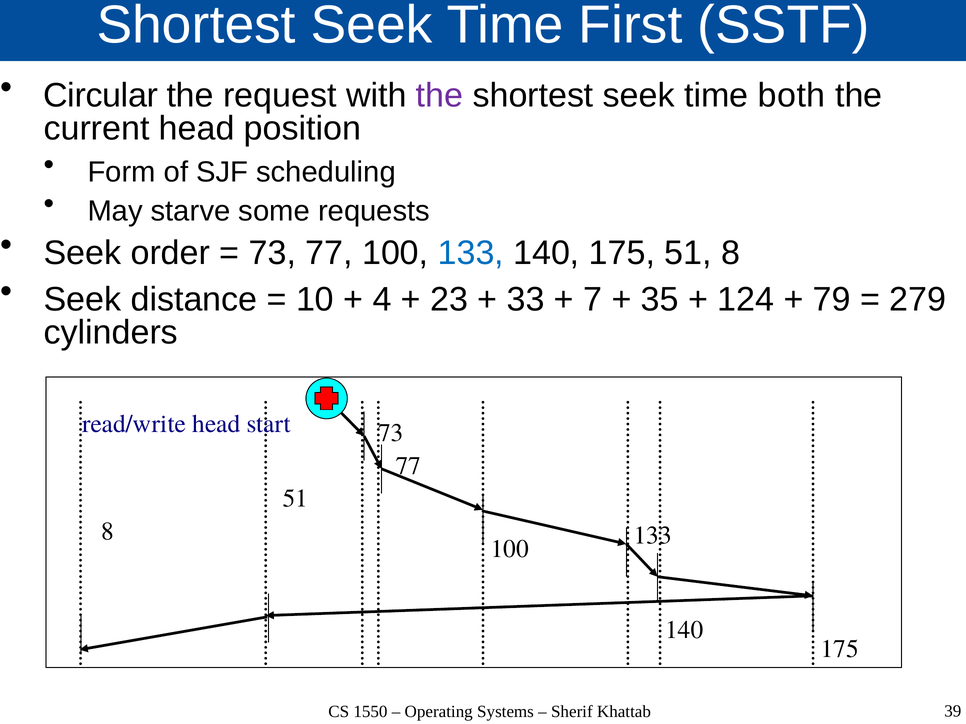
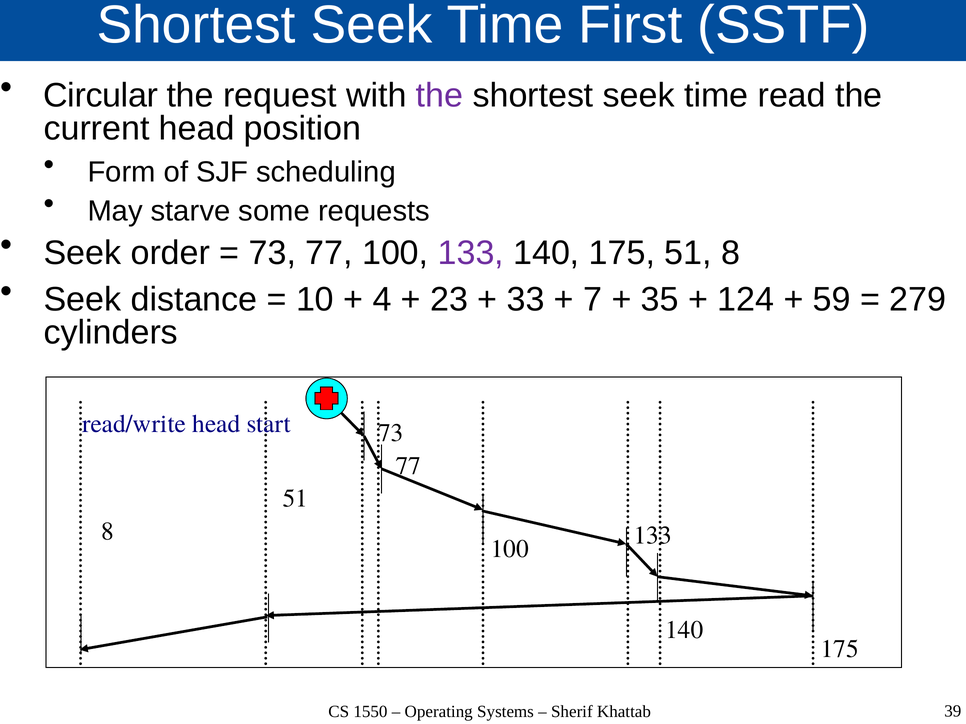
both: both -> read (792, 96)
133 colour: blue -> purple (471, 253)
79: 79 -> 59 (832, 300)
